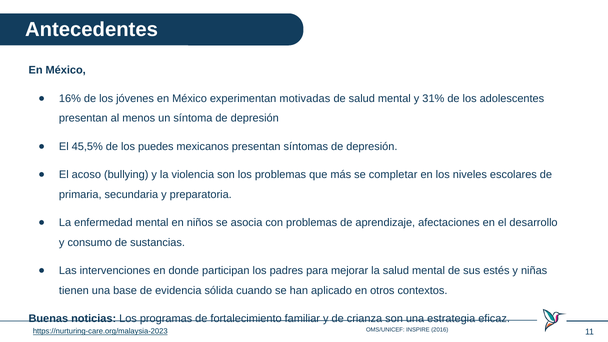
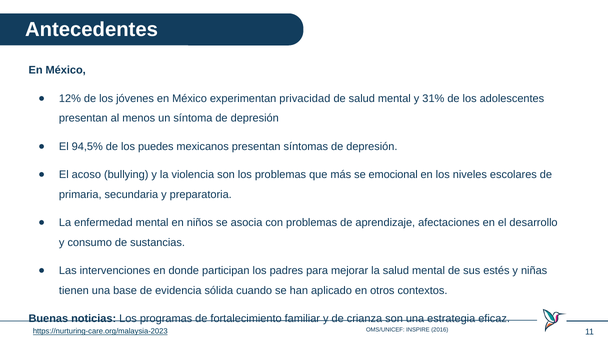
16%: 16% -> 12% (70, 99)
motivadas: motivadas -> privacidad (305, 99)
45,5%: 45,5% -> 94,5% (87, 147)
completar: completar -> emocional (393, 175)
